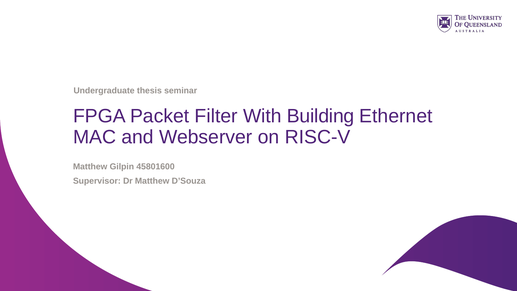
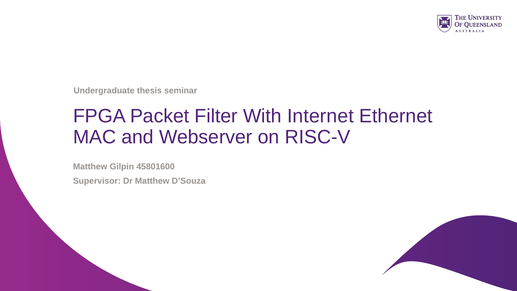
Building: Building -> Internet (320, 116)
